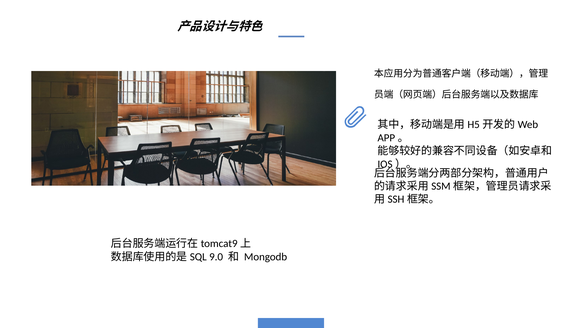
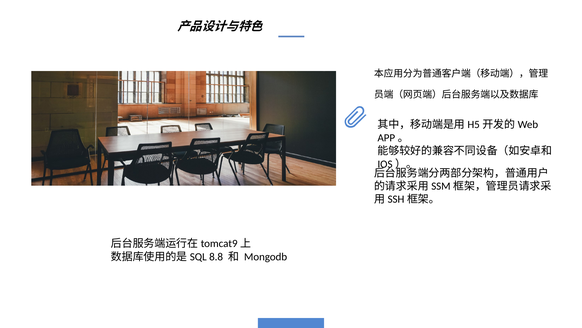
9.0: 9.0 -> 8.8 (216, 256)
